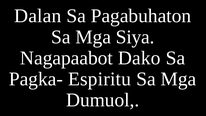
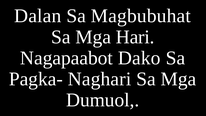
Pagabuhaton: Pagabuhaton -> Magbubuhat (141, 16)
Siya: Siya -> Hari (135, 37)
Espiritu: Espiritu -> Naghari (99, 79)
